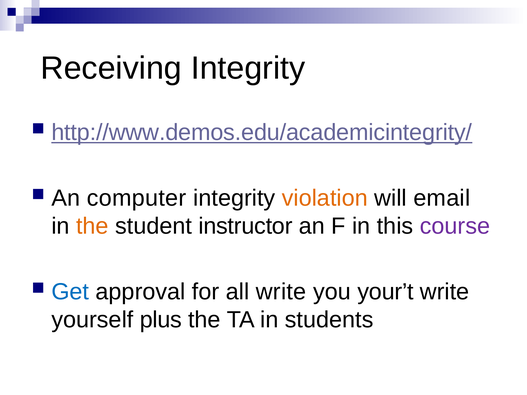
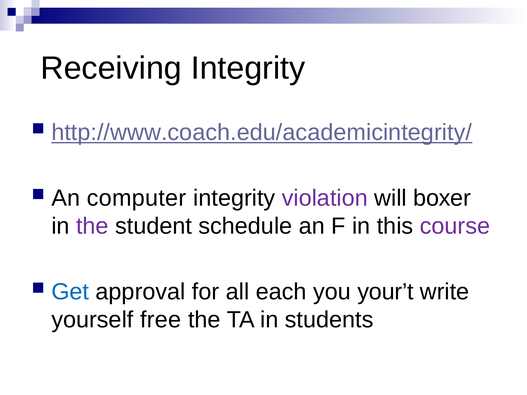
http://www.demos.edu/academicintegrity/: http://www.demos.edu/academicintegrity/ -> http://www.coach.edu/academicintegrity/ (262, 133)
violation colour: orange -> purple (325, 198)
email: email -> boxer (442, 198)
the colour: orange -> purple (92, 226)
instructor: instructor -> schedule (245, 226)
all write: write -> each (281, 292)
plus: plus -> free (161, 320)
